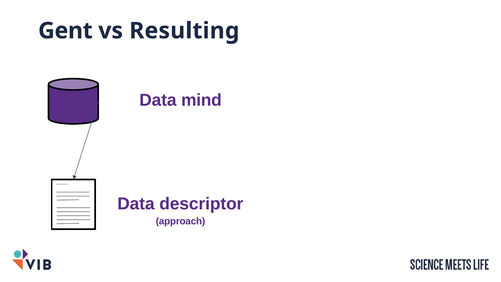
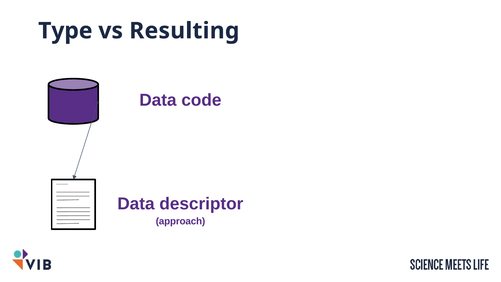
Gent: Gent -> Type (65, 31)
mind: mind -> code (201, 100)
